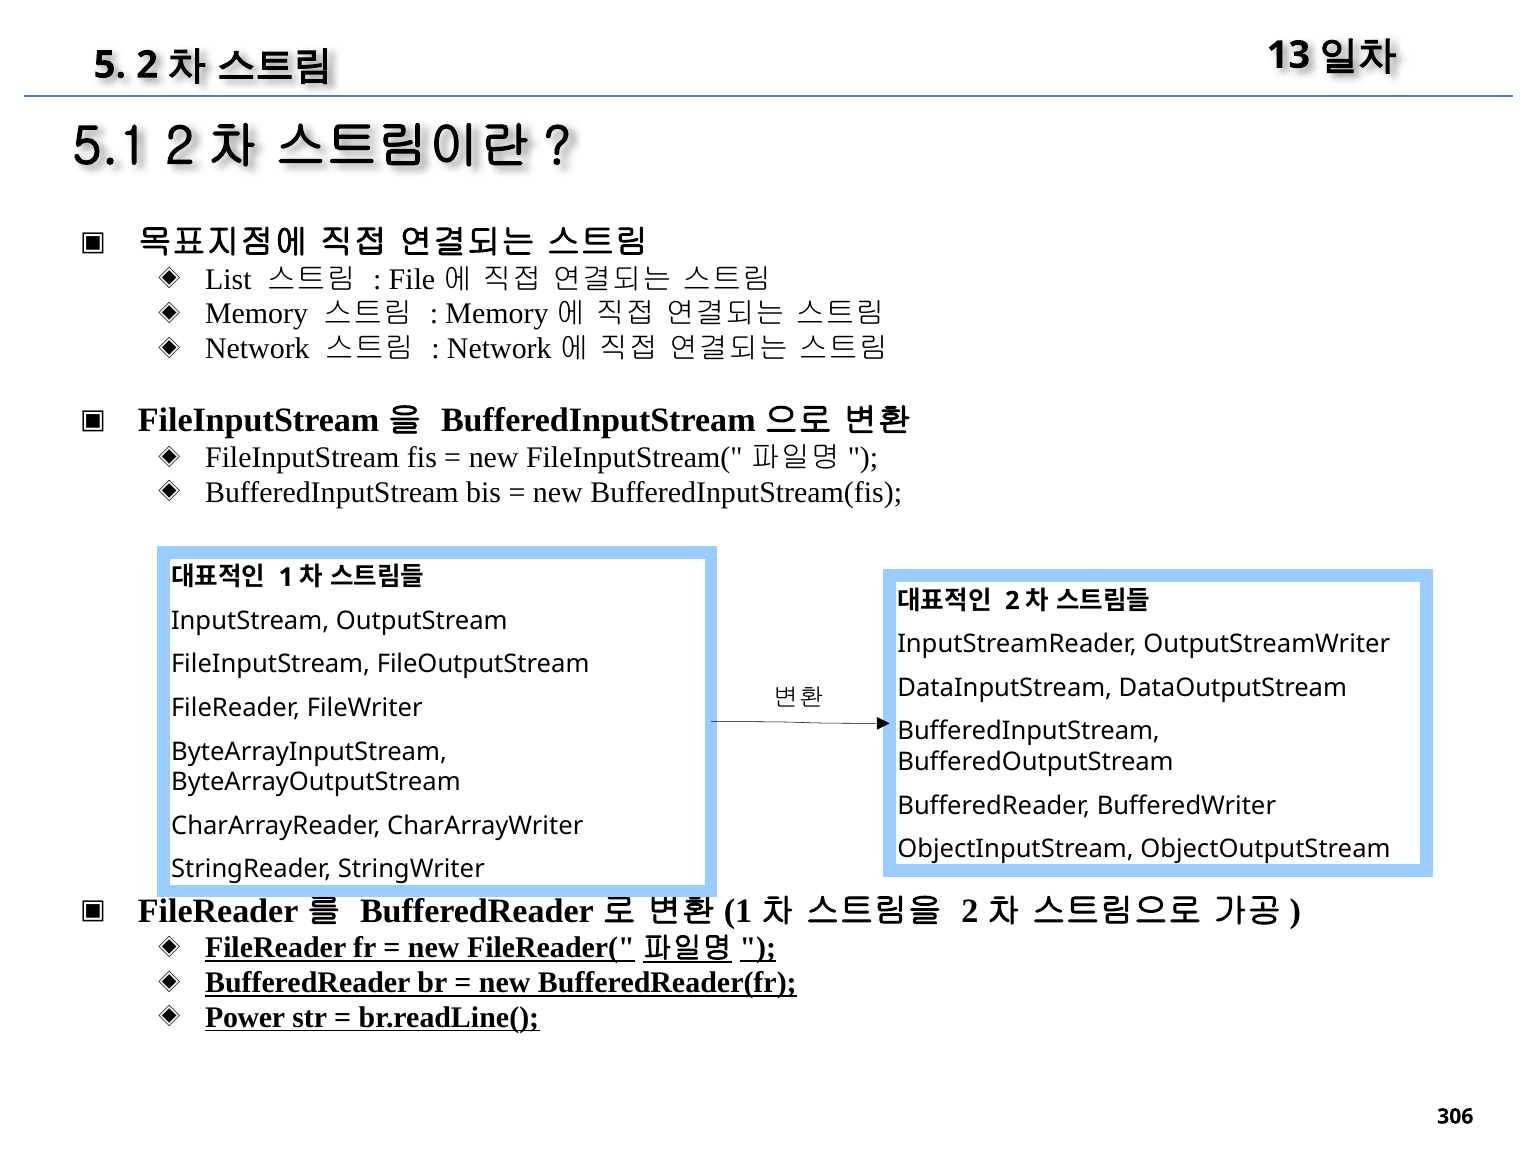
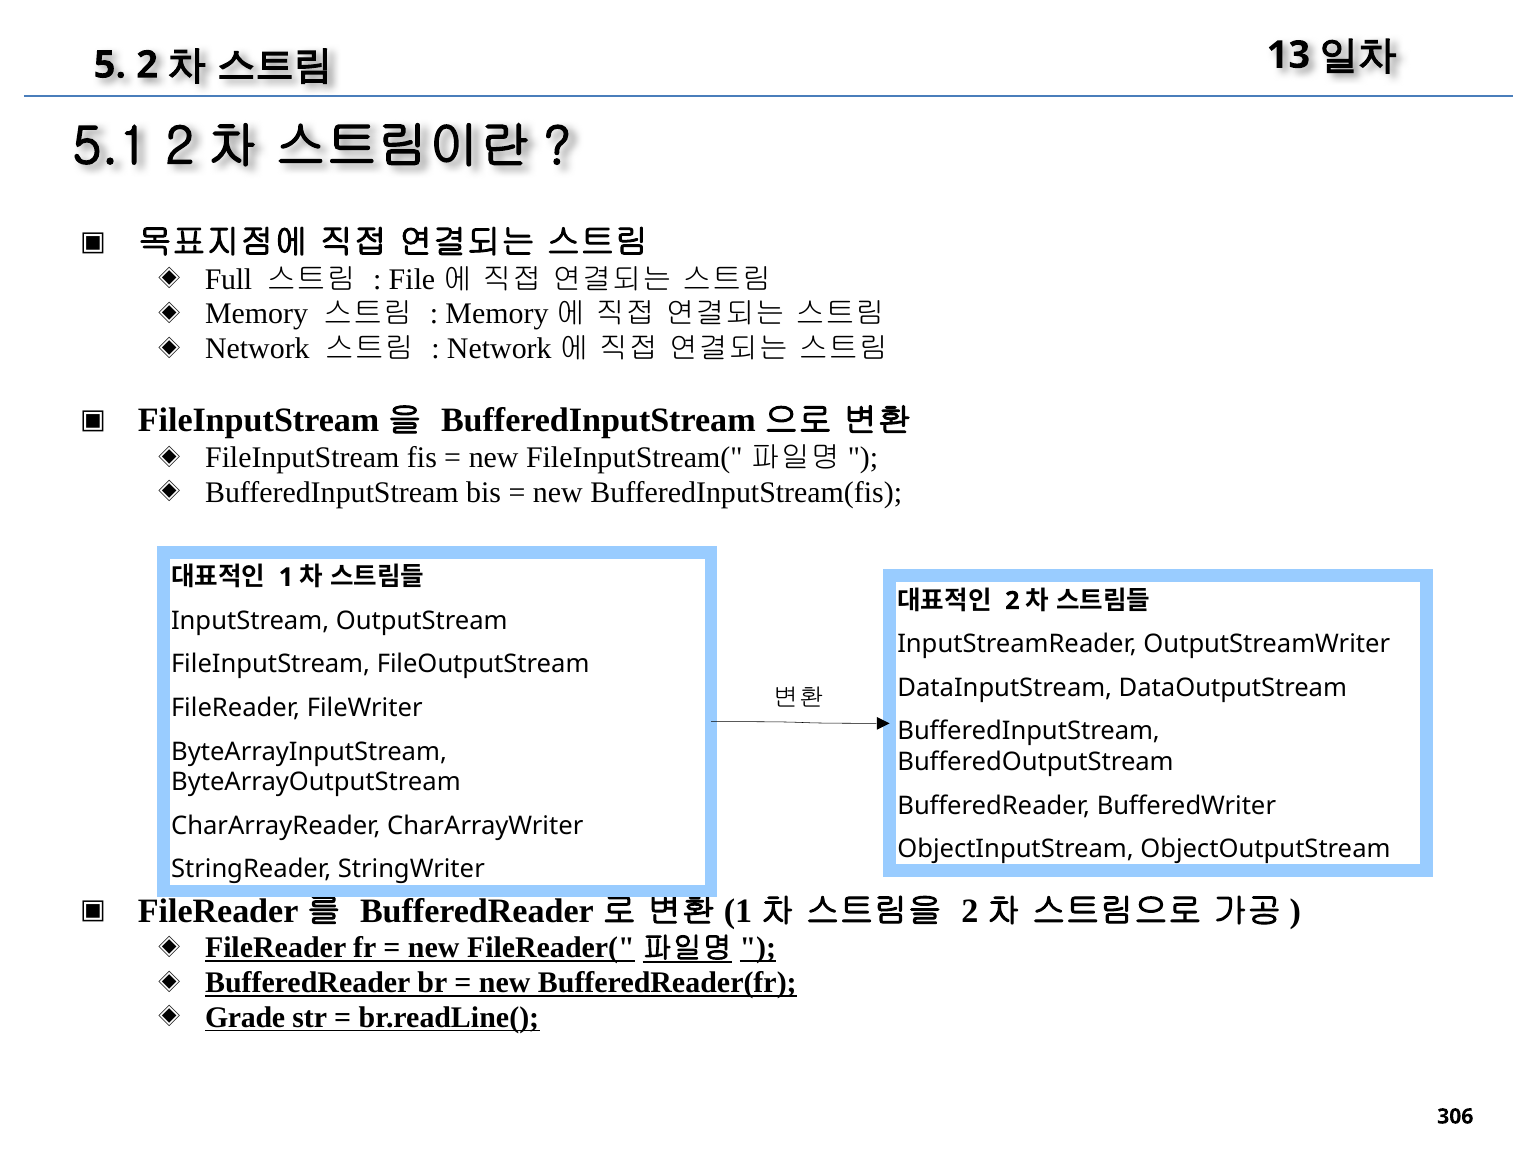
List: List -> Full (229, 279)
Power: Power -> Grade (245, 1017)
